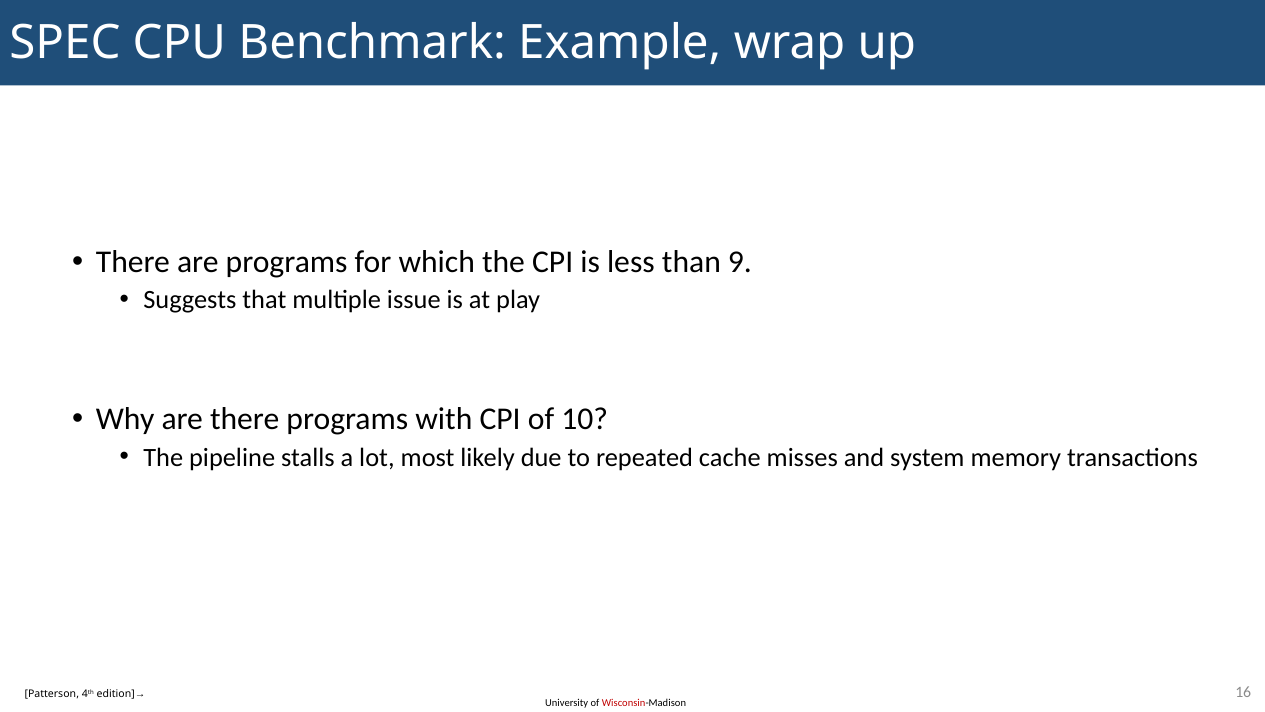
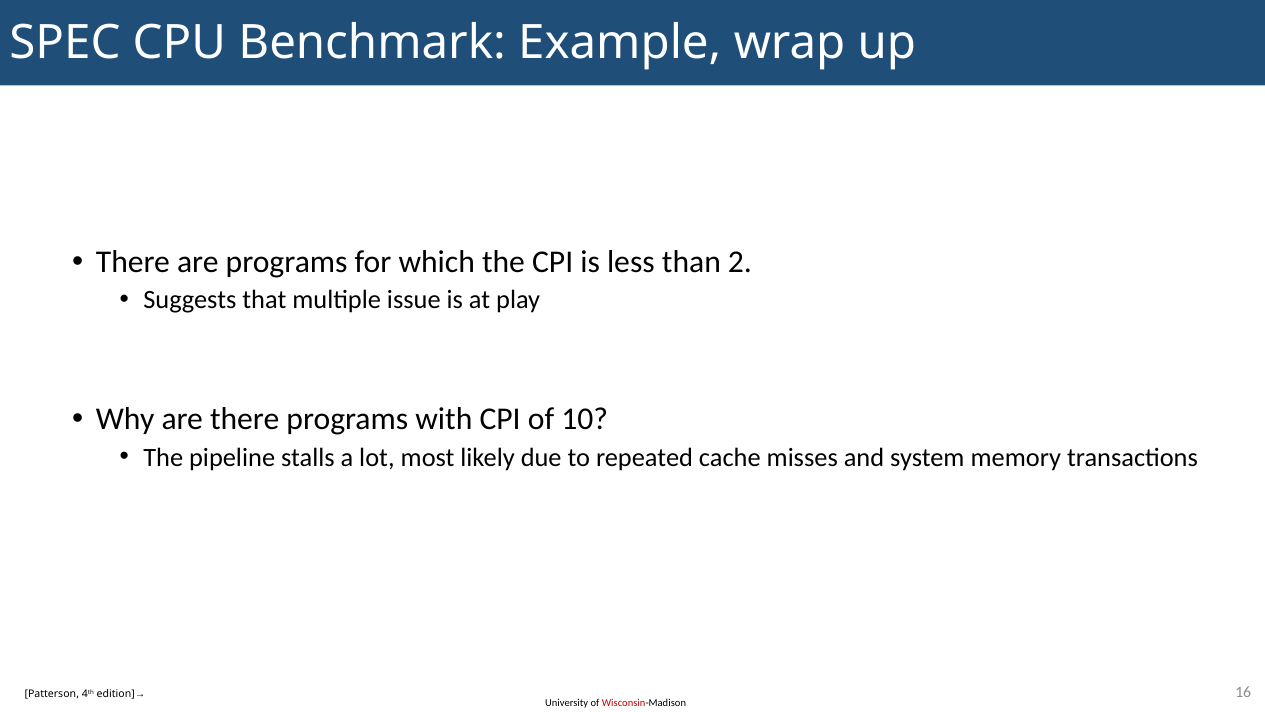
9: 9 -> 2 (740, 262)
